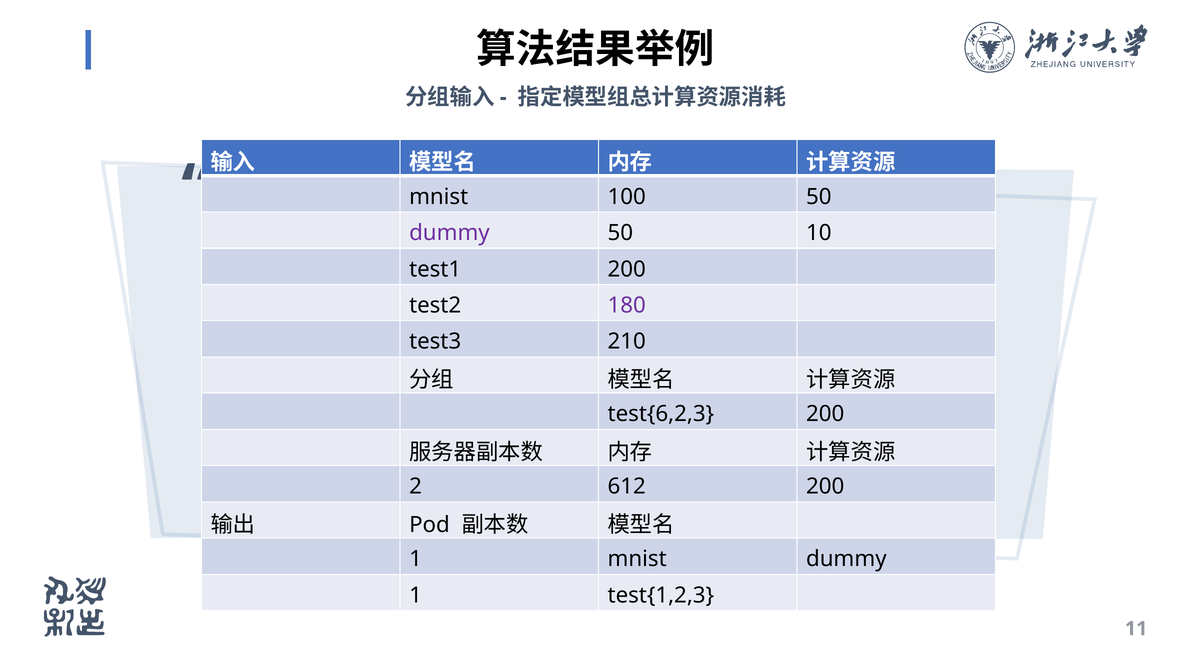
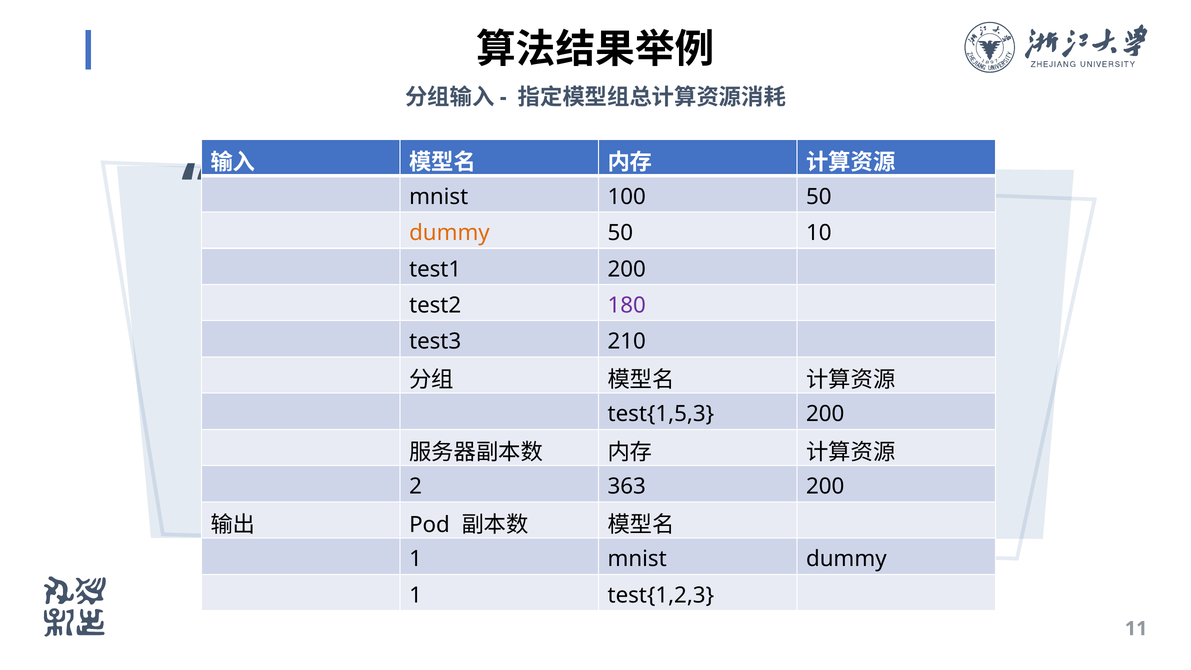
dummy colour: purple -> orange (449, 233)
test{6,2,3: test{6,2,3 -> test{1,5,3 (661, 414)
612: 612 -> 363 (627, 486)
